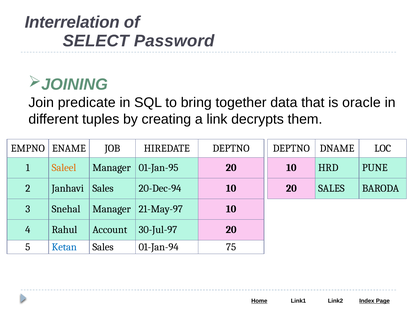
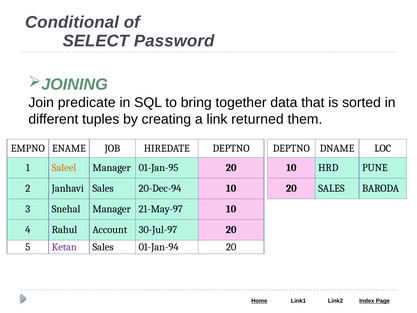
Interrelation: Interrelation -> Conditional (72, 22)
oracle: oracle -> sorted (362, 102)
decrypts: decrypts -> returned (257, 119)
Ketan colour: blue -> purple (64, 247)
01-Jan-94 75: 75 -> 20 (231, 247)
